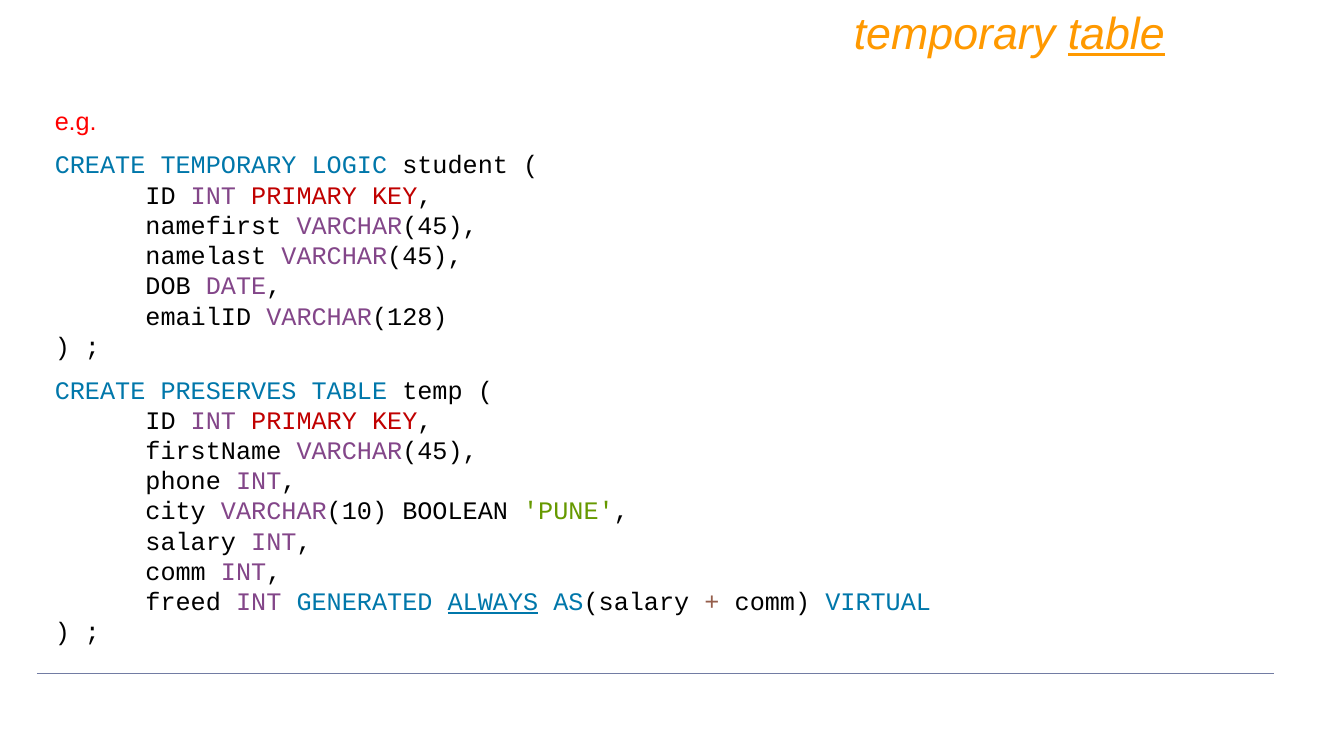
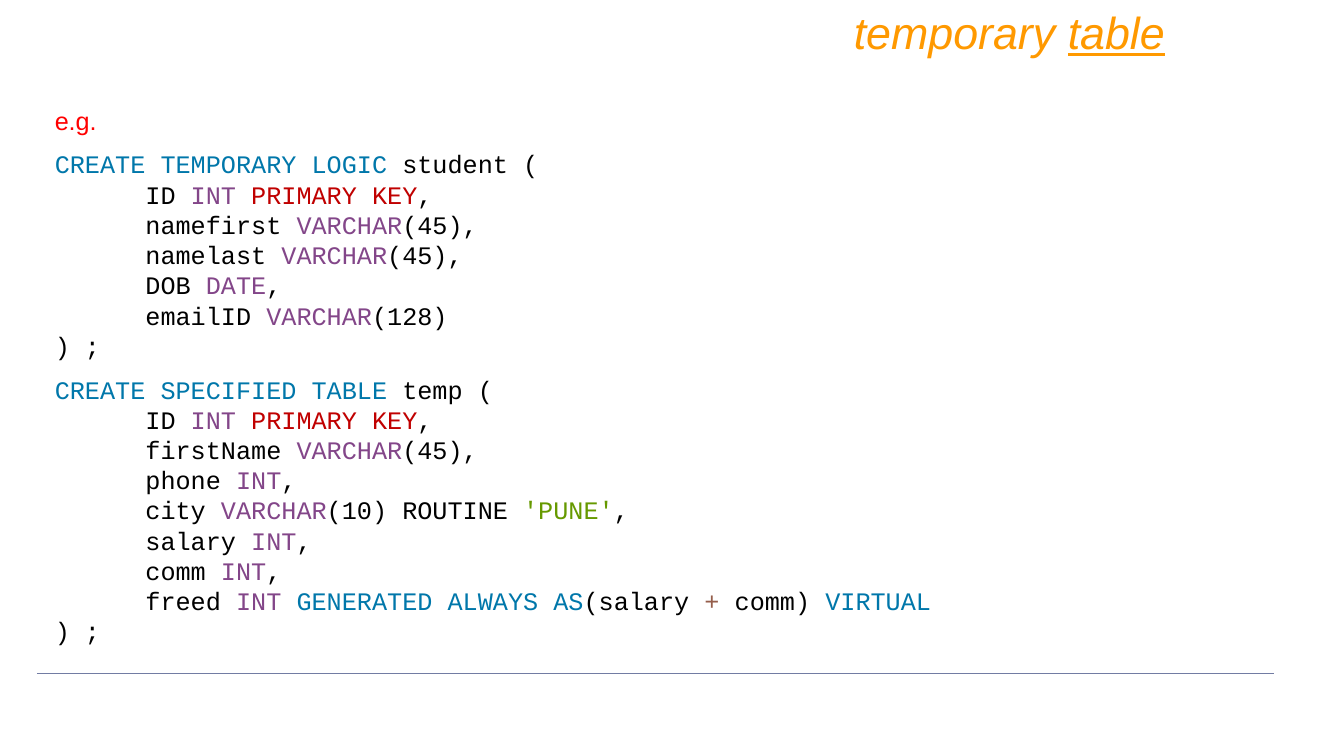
PRESERVES: PRESERVES -> SPECIFIED (229, 390)
BOOLEAN: BOOLEAN -> ROUTINE (455, 511)
ALWAYS underline: present -> none (493, 602)
